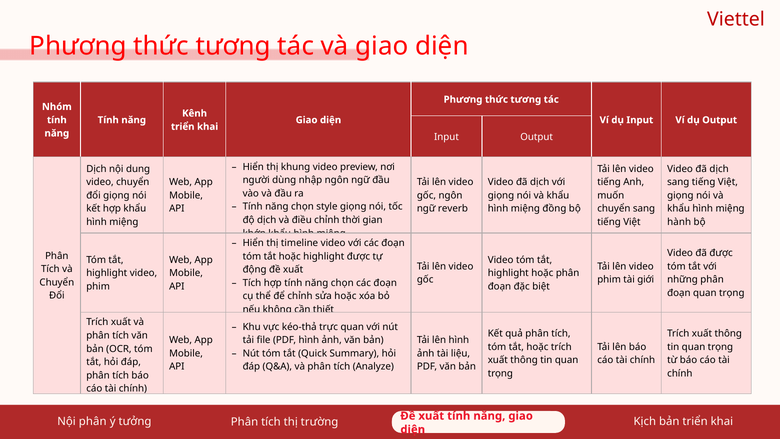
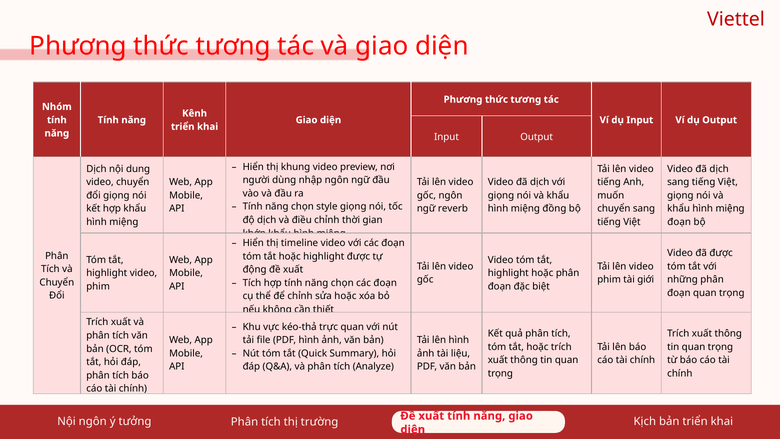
hành: hành -> đoạn (679, 222)
Nội phân: phân -> ngôn (93, 421)
